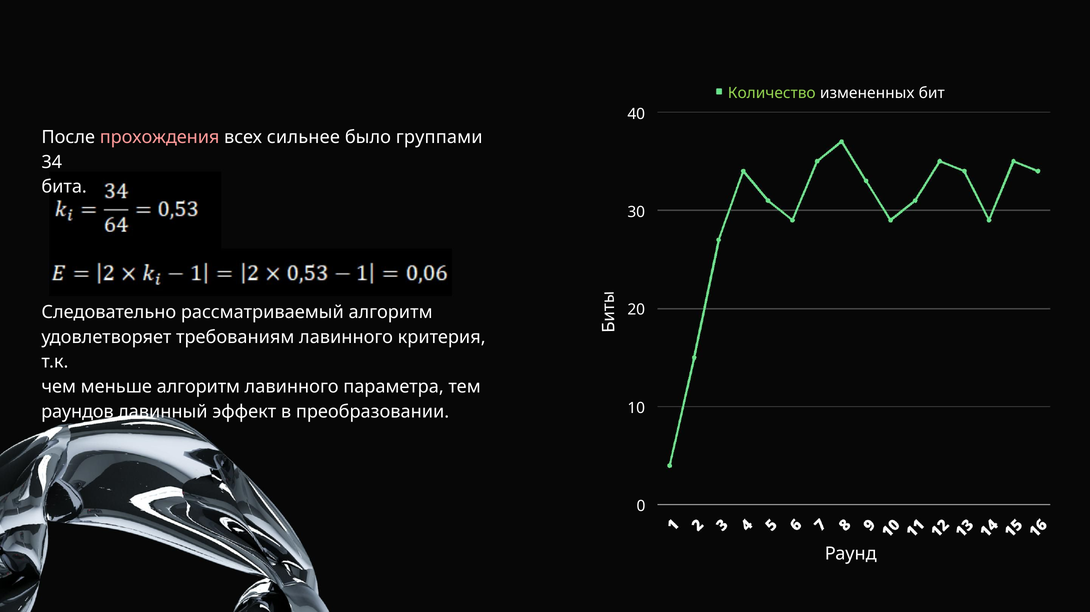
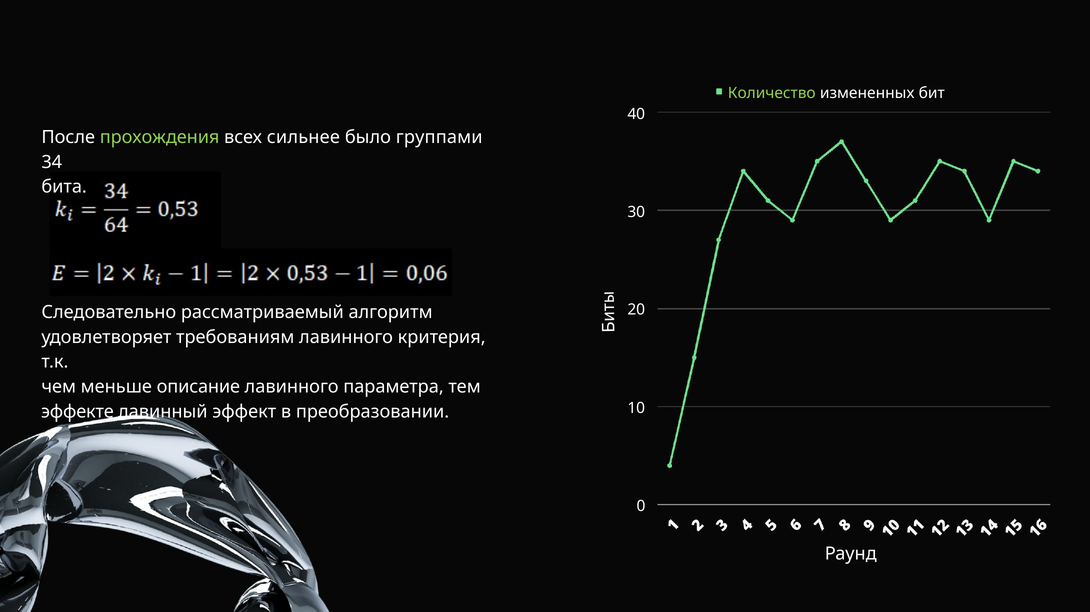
прохождения colour: pink -> light green (160, 138)
меньше алгоритм: алгоритм -> описание (198, 387)
раундов: раундов -> эффекте (77, 412)
